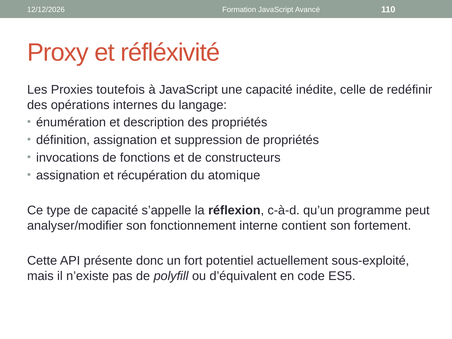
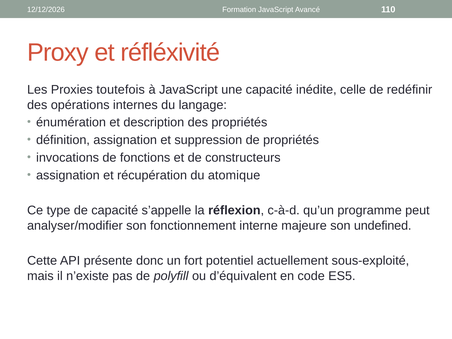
contient: contient -> majeure (304, 226)
fortement: fortement -> undefined (383, 226)
